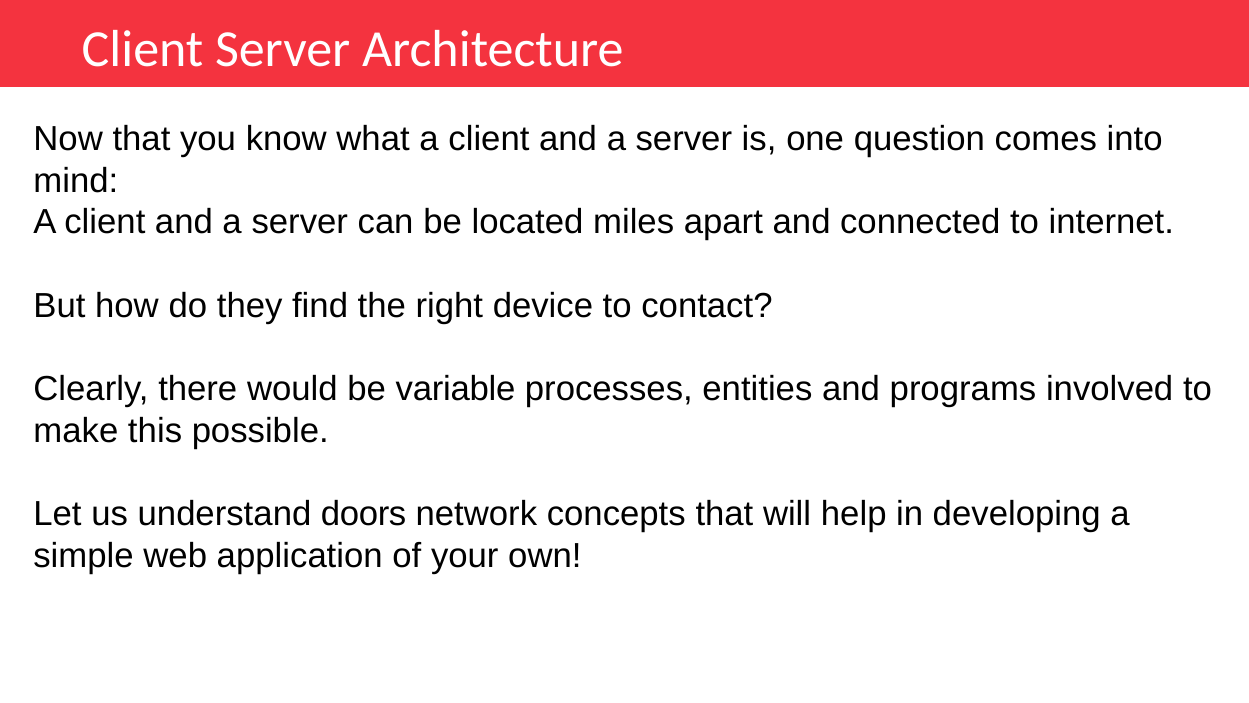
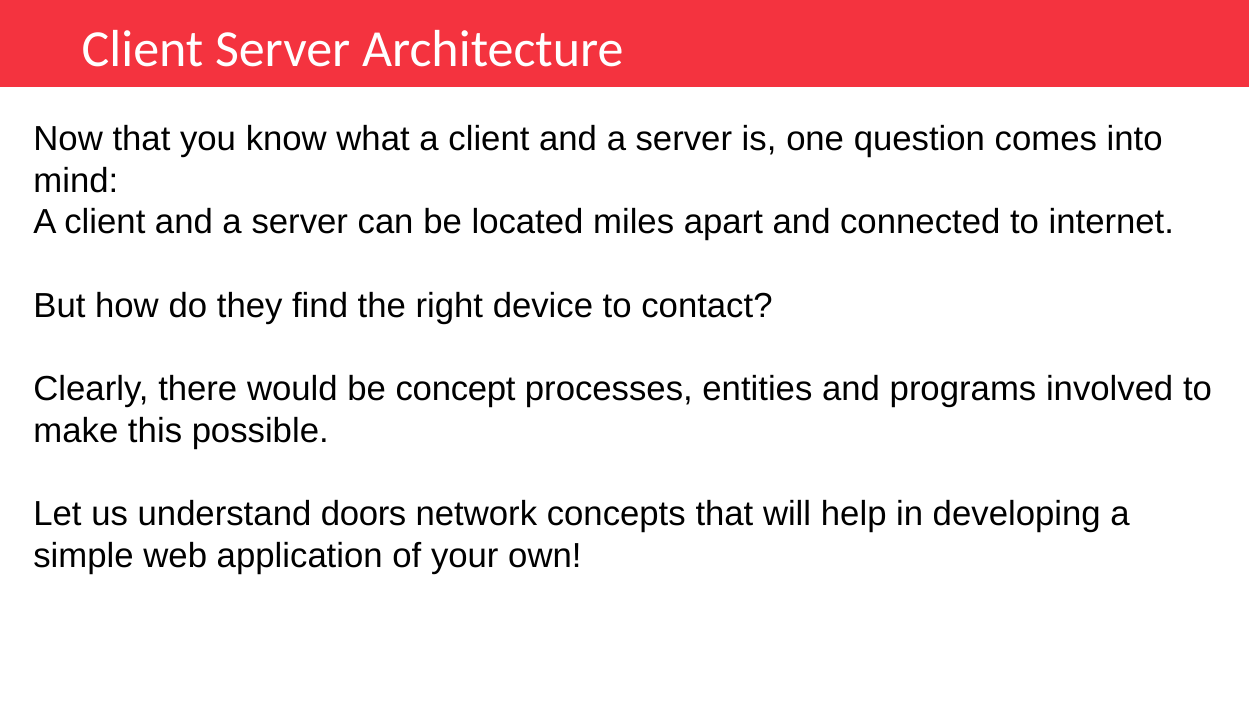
variable: variable -> concept (456, 389)
